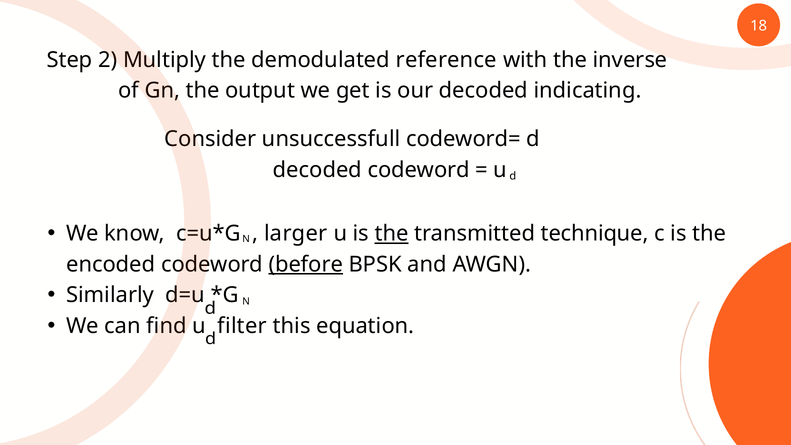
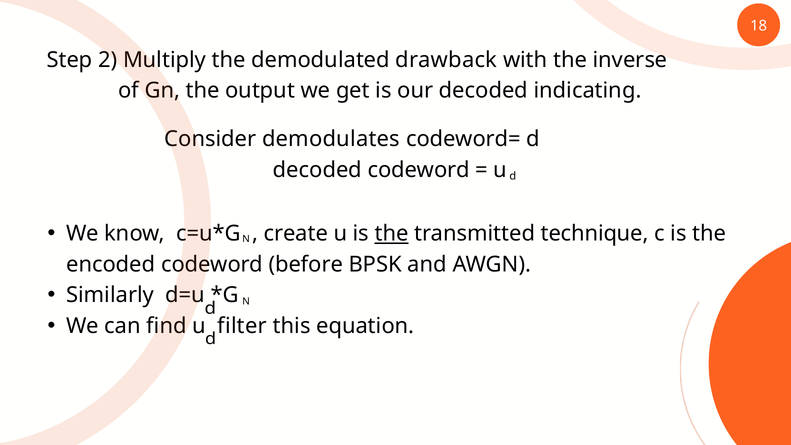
reference: reference -> drawback (446, 60)
unsuccessfull: unsuccessfull -> demodulates (331, 139)
larger: larger -> create (296, 234)
before underline: present -> none (306, 264)
